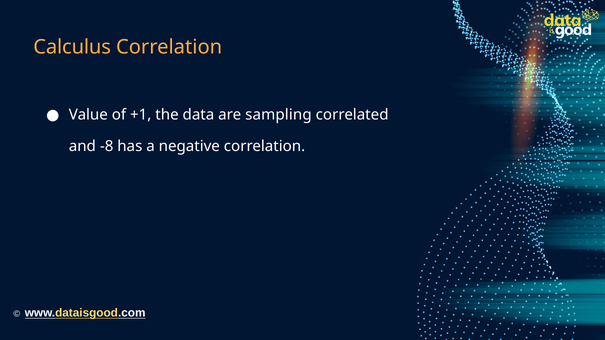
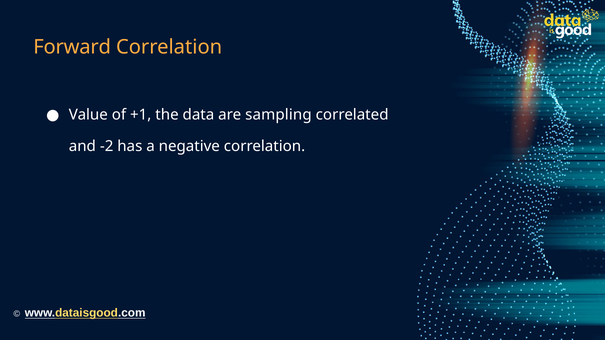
Calculus: Calculus -> Forward (72, 47)
-8: -8 -> -2 (107, 147)
